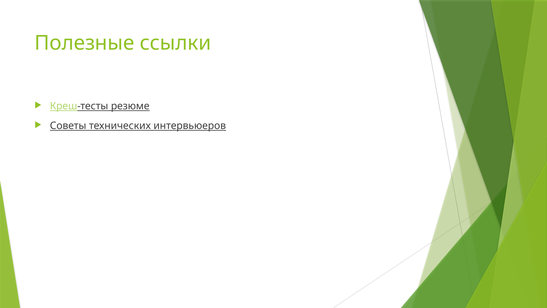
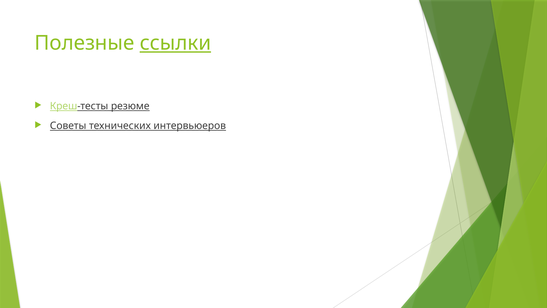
ссылки underline: none -> present (175, 43)
